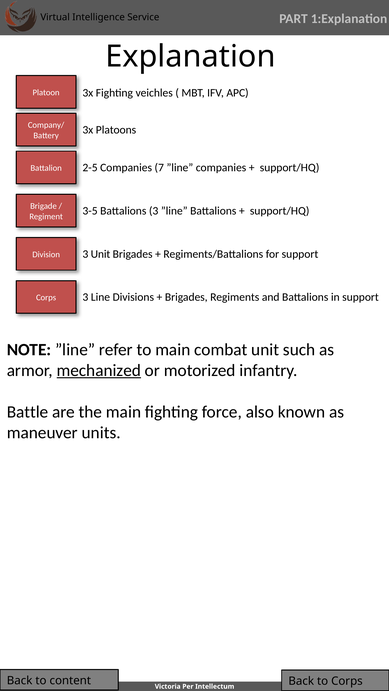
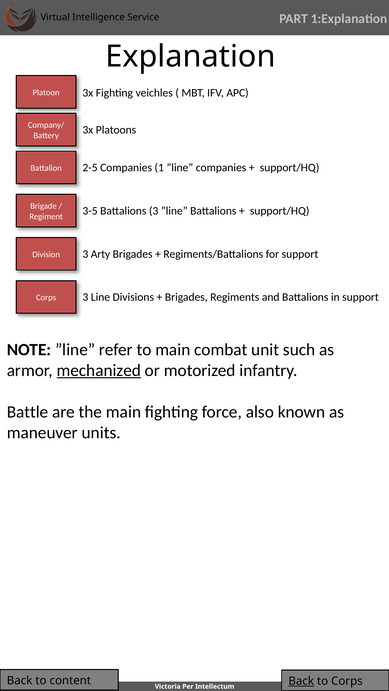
7: 7 -> 1 (159, 168)
3 Unit: Unit -> Arty (100, 254)
Back underline: none -> present (301, 682)
